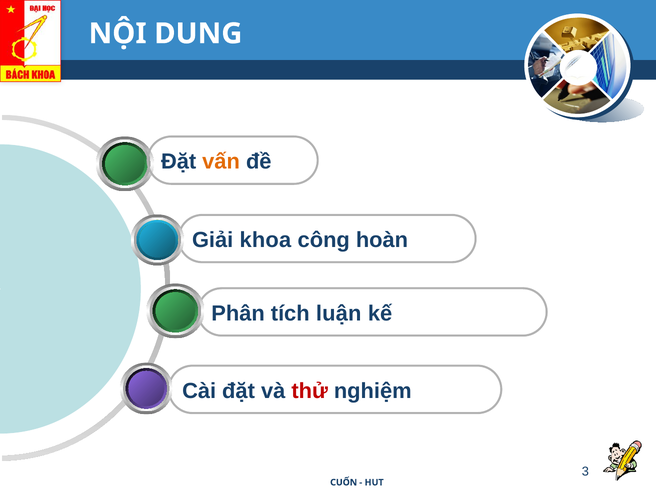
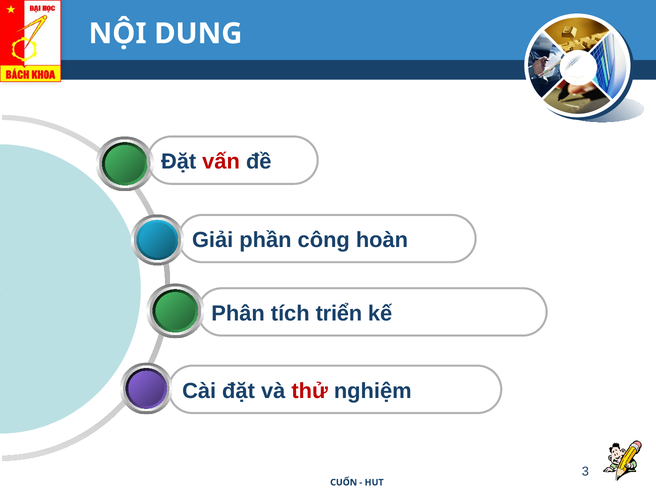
vấn colour: orange -> red (221, 162)
khoa: khoa -> phần (265, 240)
luận: luận -> triển (339, 313)
